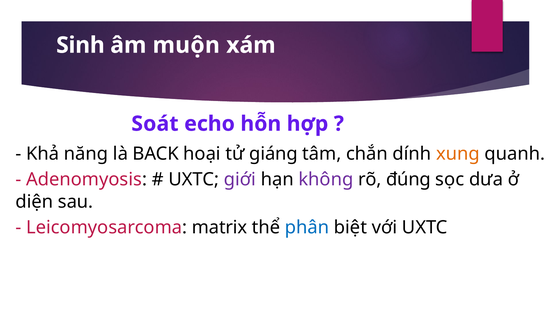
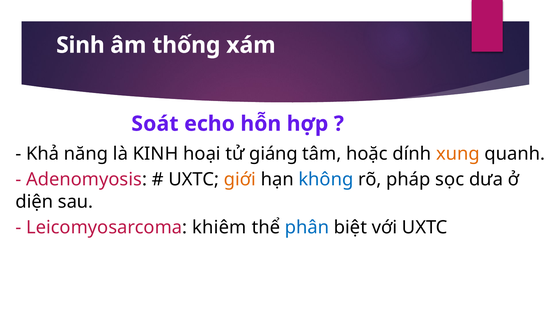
muộn: muộn -> thống (186, 45)
BACK: BACK -> KINH (156, 154)
chắn: chắn -> hoặc (367, 154)
giới colour: purple -> orange (240, 180)
không colour: purple -> blue (326, 180)
đúng: đúng -> pháp (408, 180)
matrix: matrix -> khiêm (219, 227)
